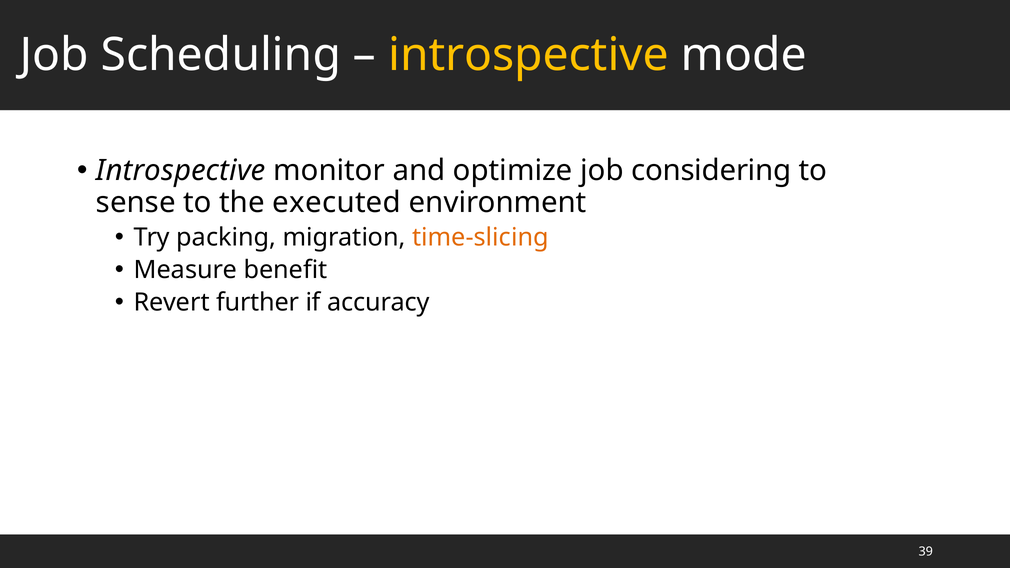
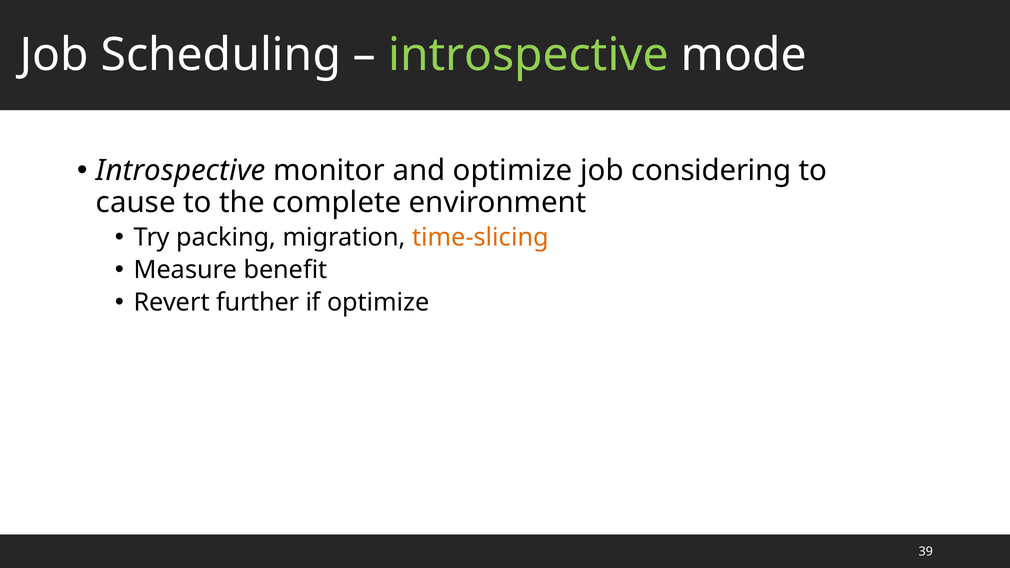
introspective colour: yellow -> light green (529, 55)
sense: sense -> cause (136, 202)
executed: executed -> complete (337, 202)
if accuracy: accuracy -> optimize (378, 302)
